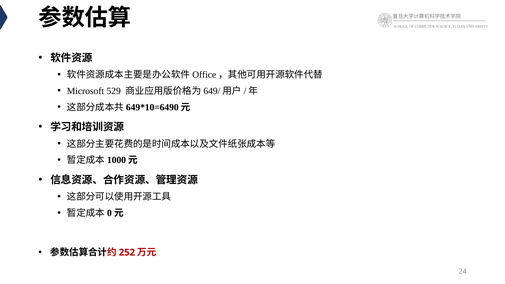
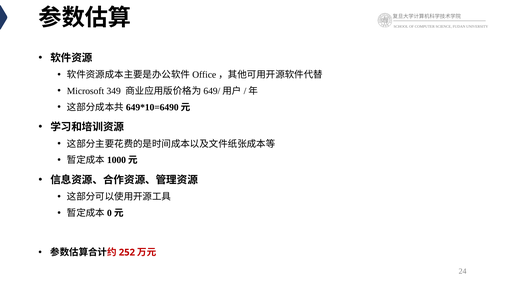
529: 529 -> 349 (114, 91)
